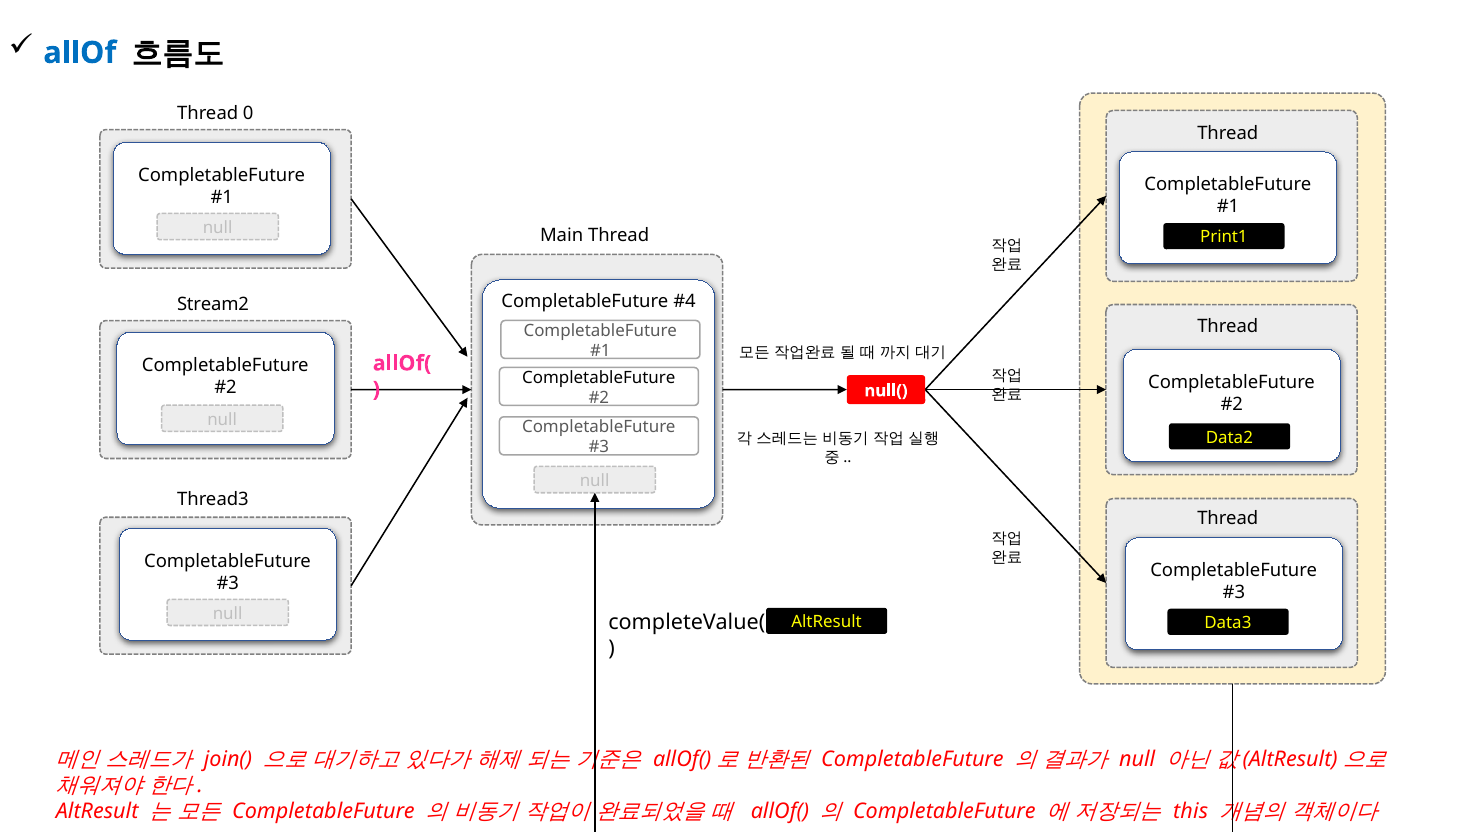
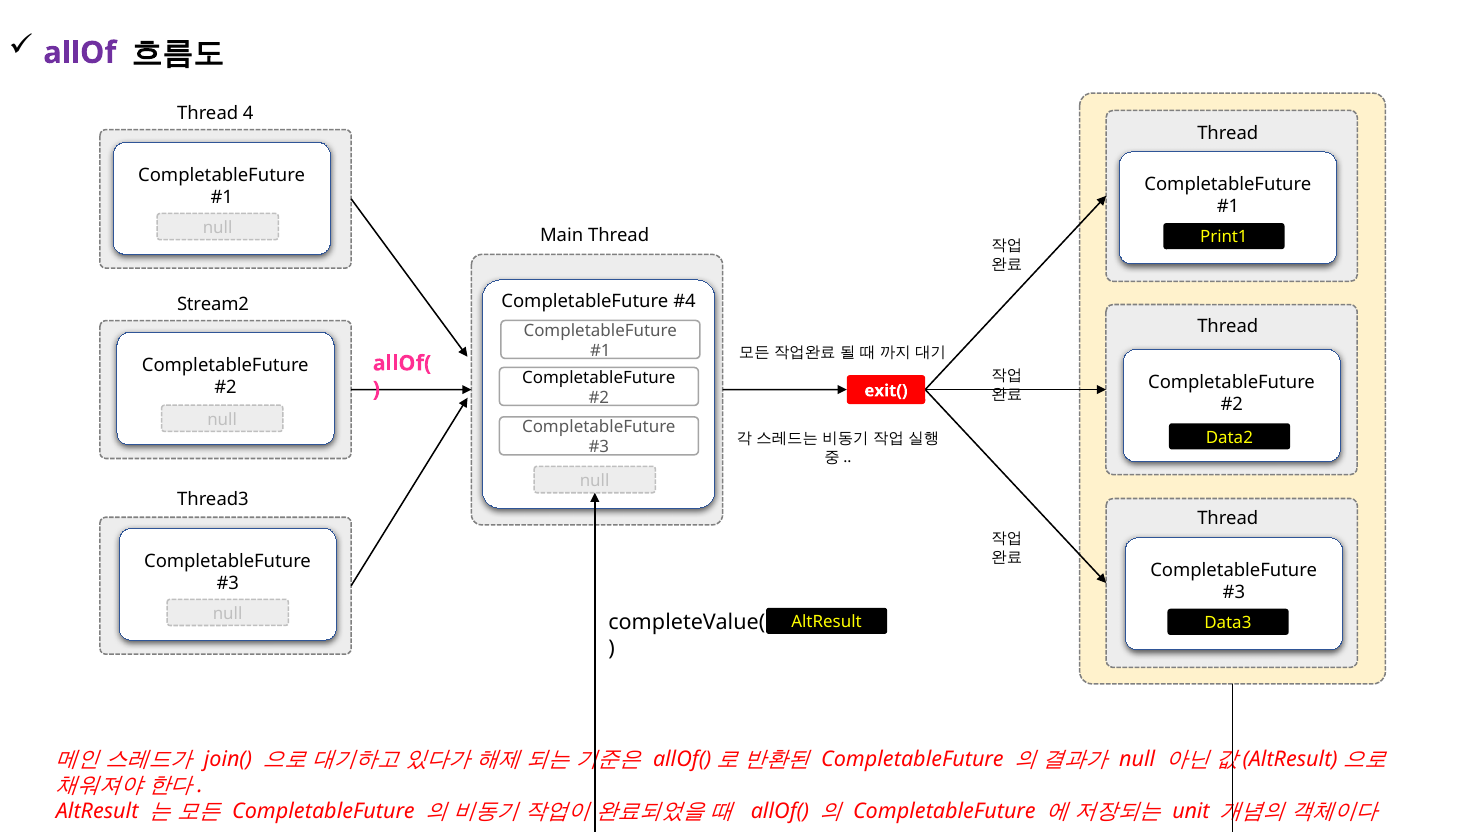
allOf colour: blue -> purple (80, 53)
0: 0 -> 4 (248, 114)
null(: null( -> exit( (886, 391)
this: this -> unit (1191, 811)
